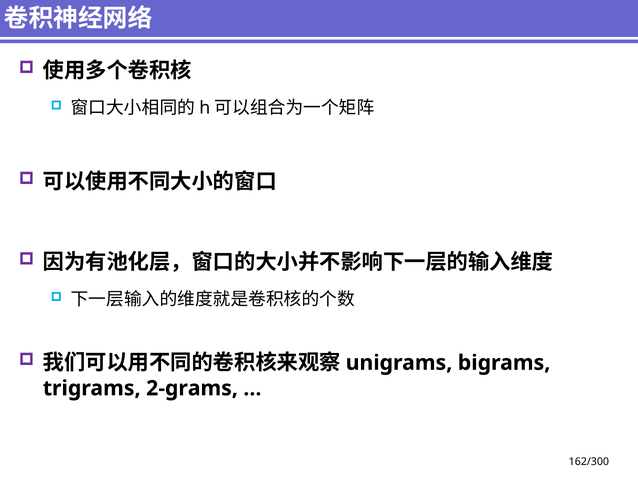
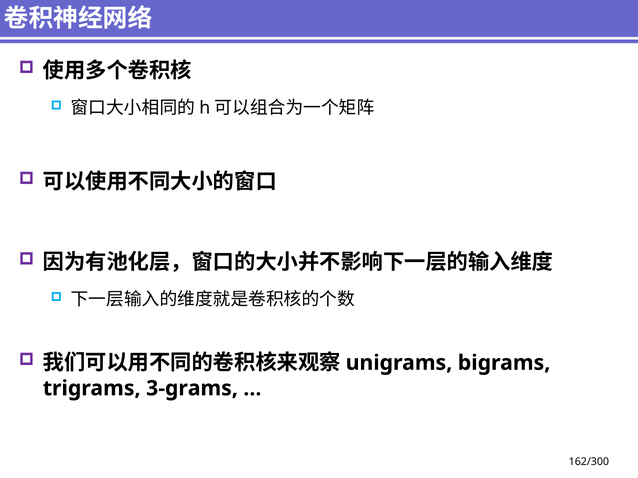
2-grams: 2-grams -> 3-grams (192, 389)
